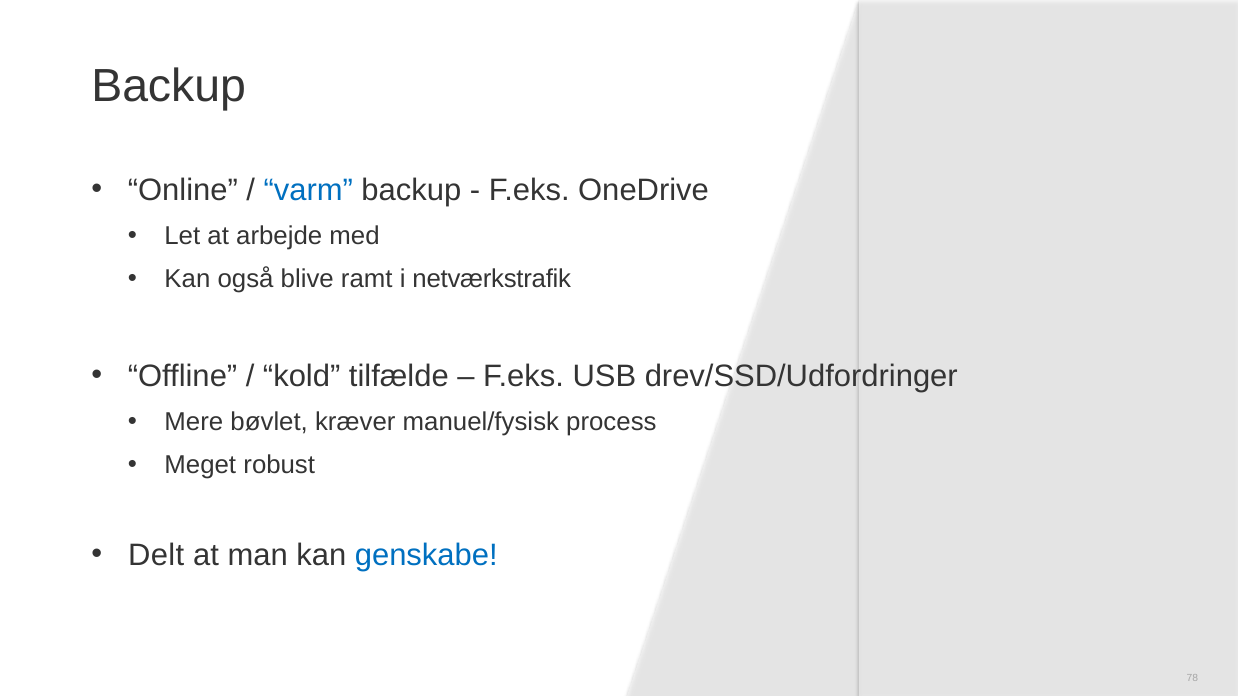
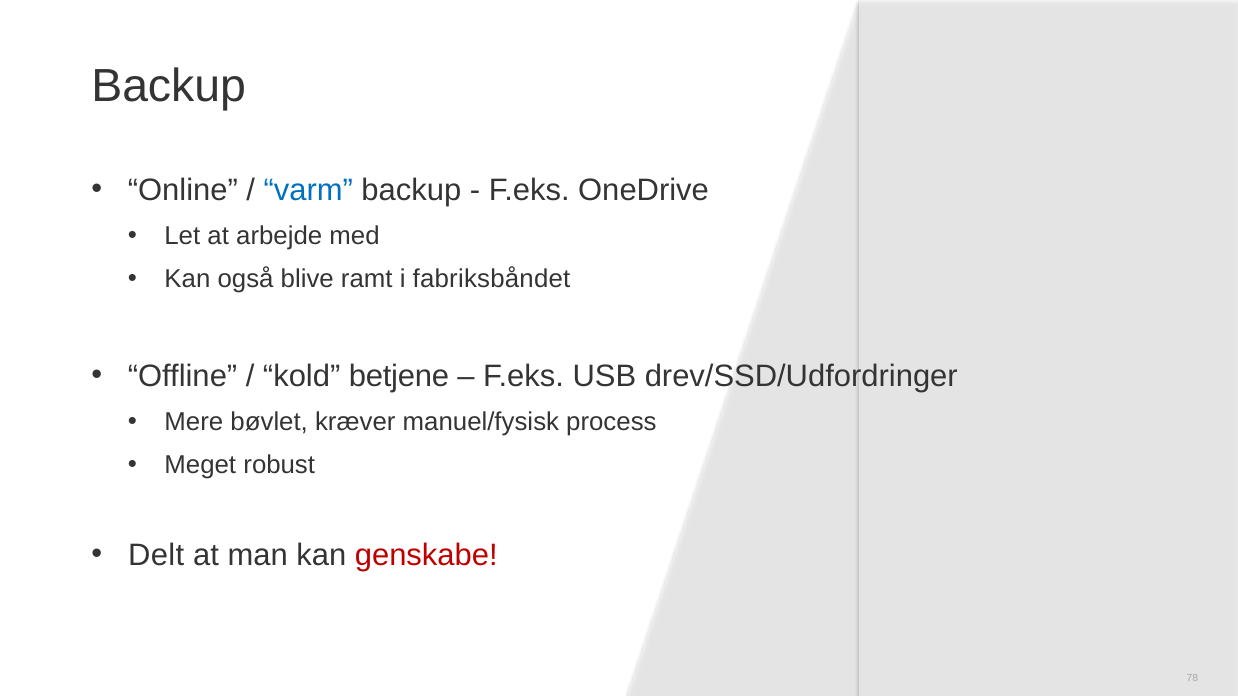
netværkstrafik: netværkstrafik -> fabriksbåndet (491, 279)
tilfælde: tilfælde -> betjene (399, 377)
genskabe colour: blue -> red (426, 556)
